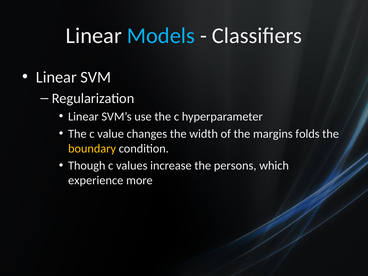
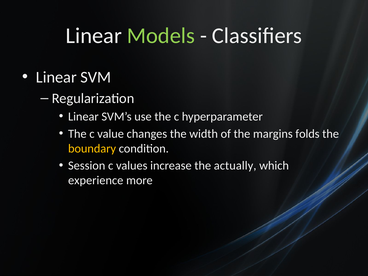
Models colour: light blue -> light green (161, 36)
Though: Though -> Session (87, 166)
persons: persons -> actually (235, 166)
